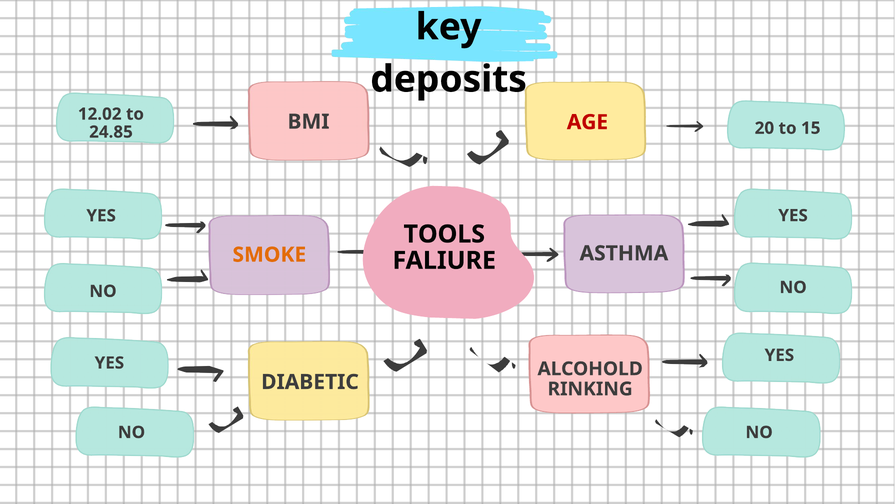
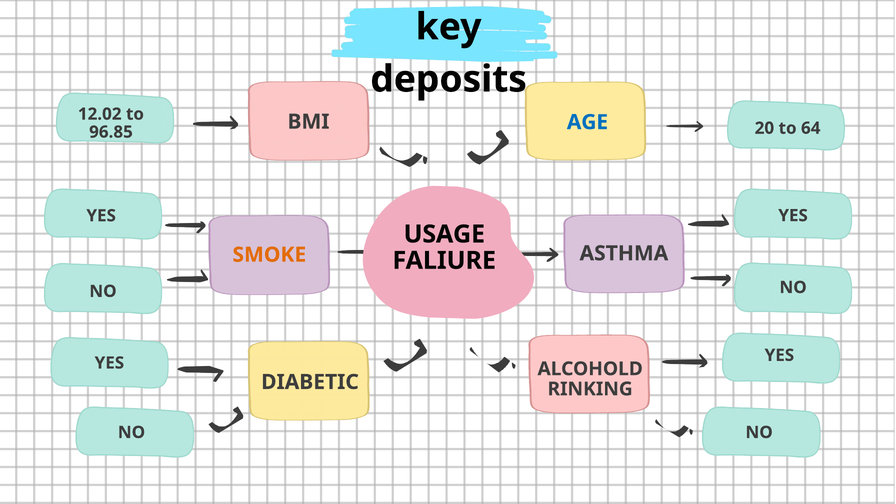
AGE colour: red -> blue (587, 122)
15: 15 -> 64 (811, 128)
24.85: 24.85 -> 96.85 (111, 132)
TOOLS: TOOLS -> USAGE (444, 234)
